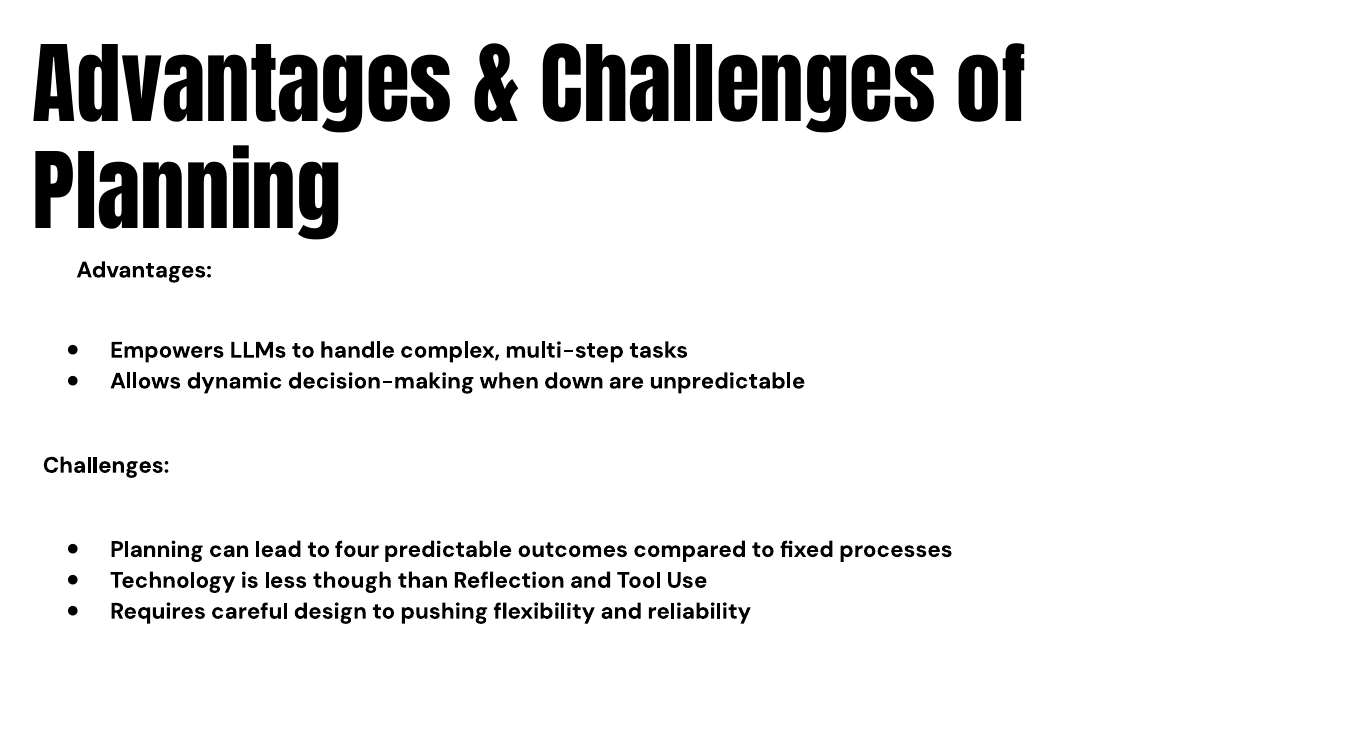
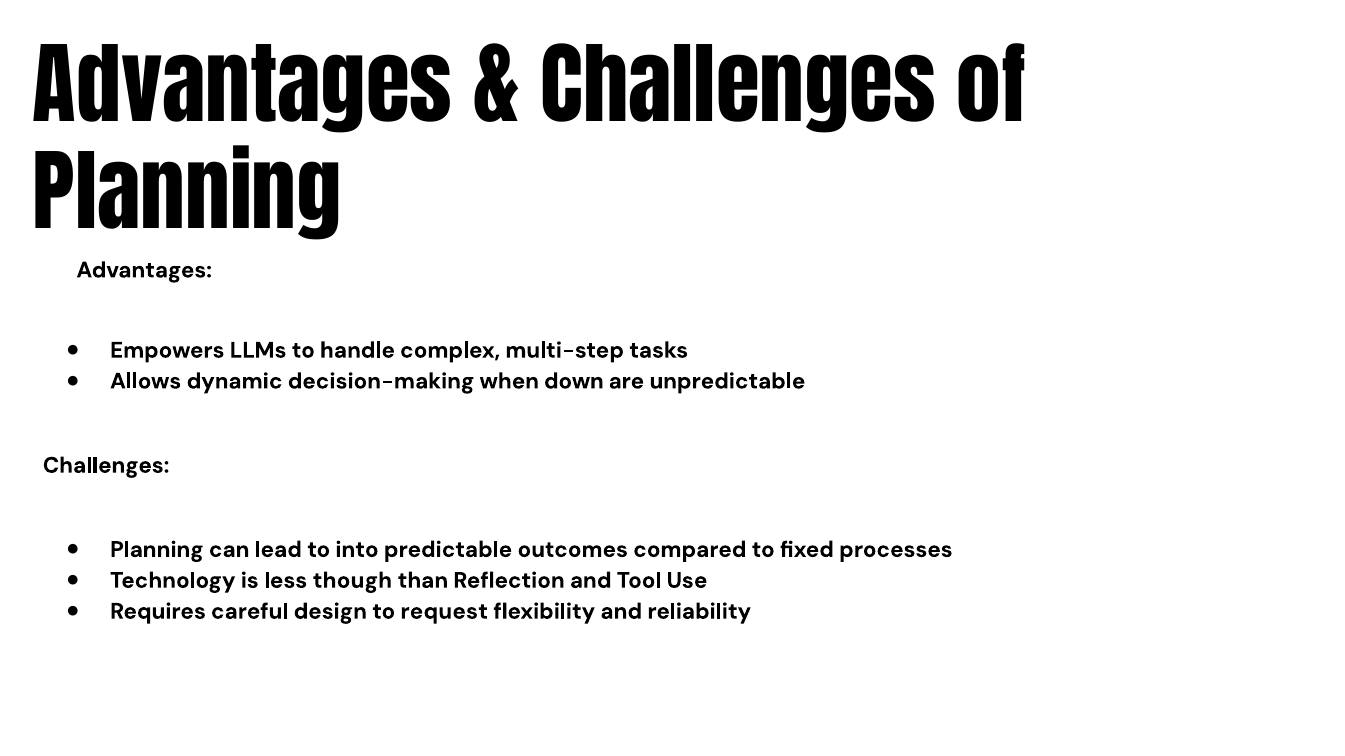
four: four -> into (357, 550)
pushing: pushing -> request (444, 612)
